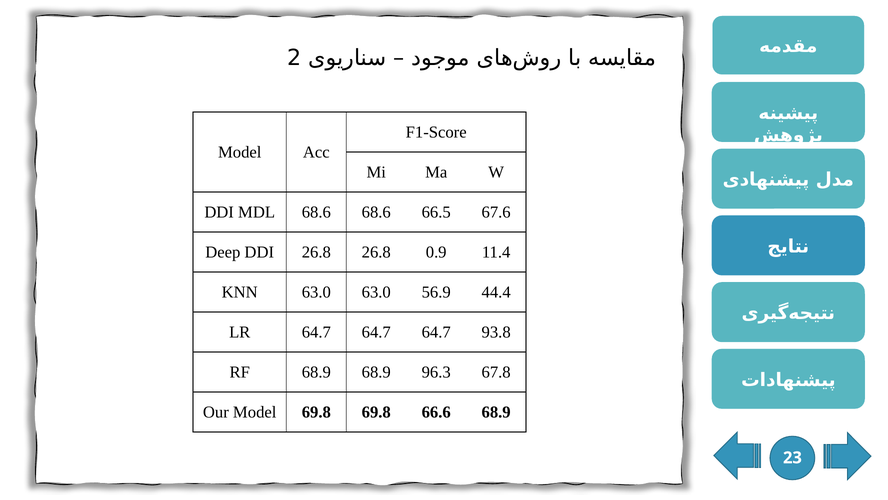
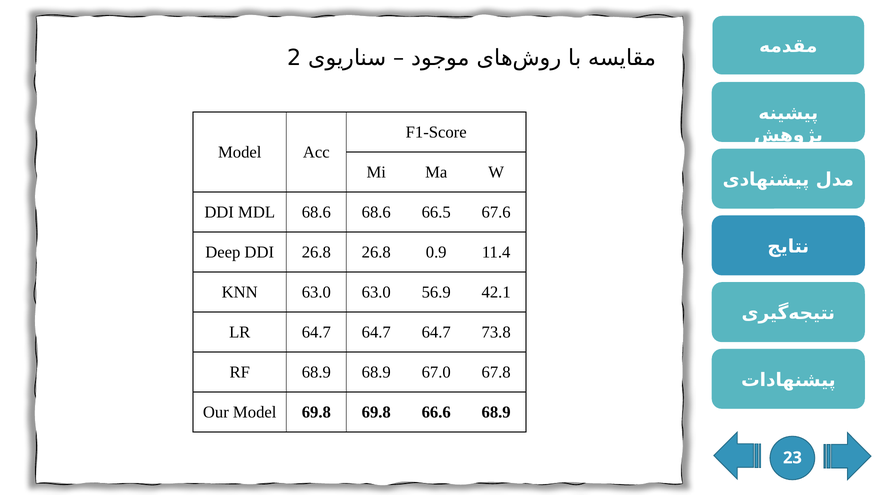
44.4: 44.4 -> 42.1 (496, 292)
93.8: 93.8 -> 73.8 (496, 332)
96.3: 96.3 -> 67.0 (436, 372)
